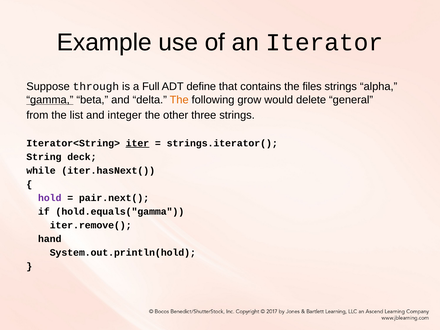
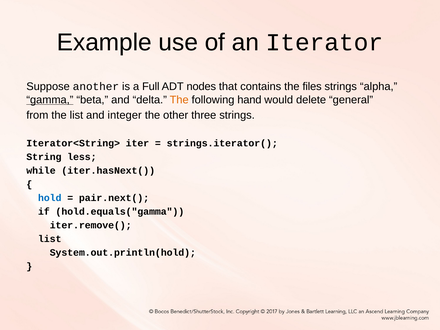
through: through -> another (96, 87)
define: define -> nodes (201, 87)
grow: grow -> hand (249, 100)
iter underline: present -> none (137, 143)
deck: deck -> less (82, 157)
hold colour: purple -> blue (50, 198)
hand: hand -> list (50, 239)
